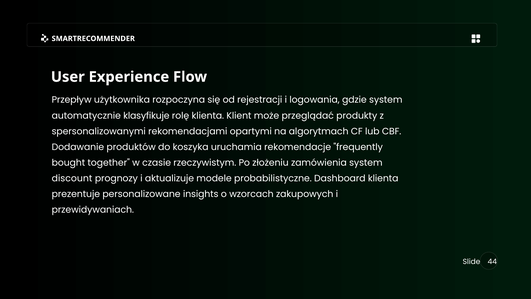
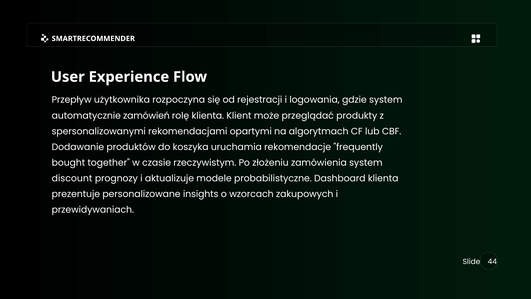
klasyfikuje: klasyfikuje -> zamówień (146, 116)
